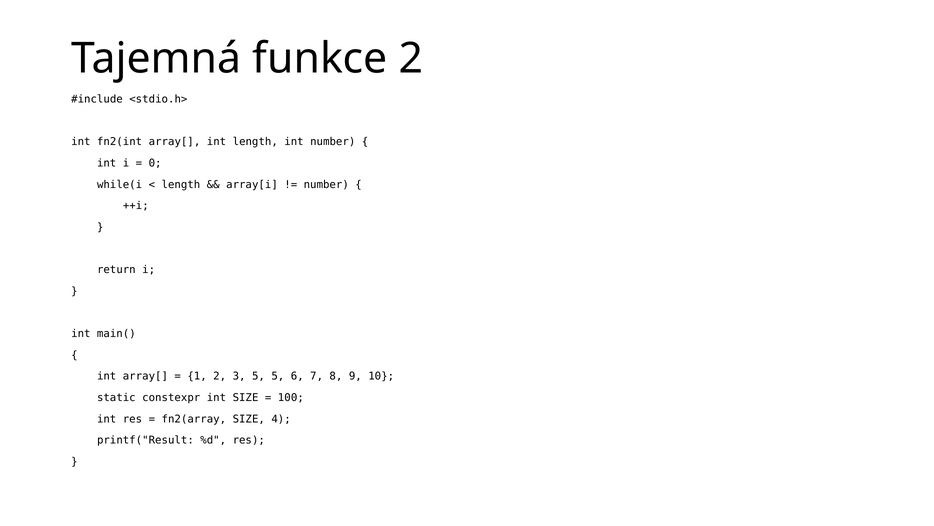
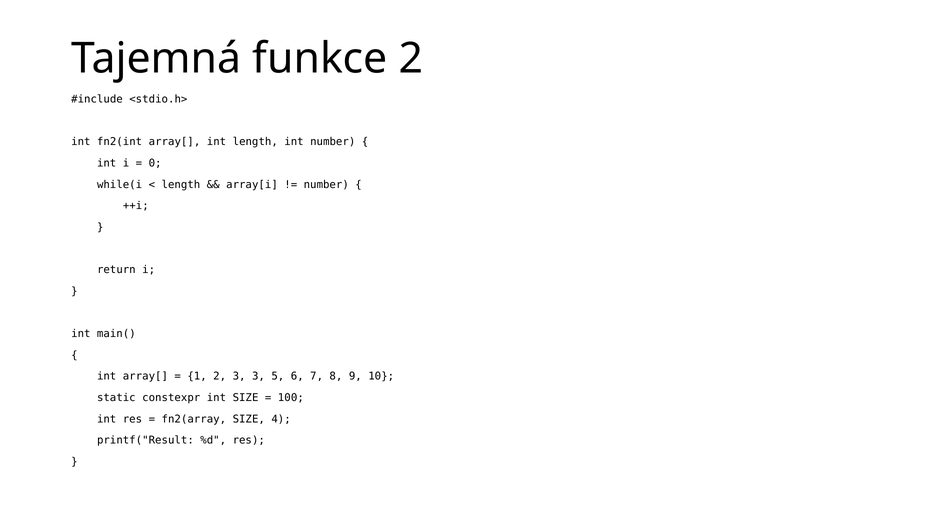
3 5: 5 -> 3 (258, 376)
